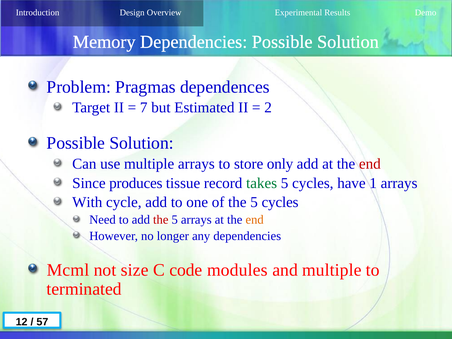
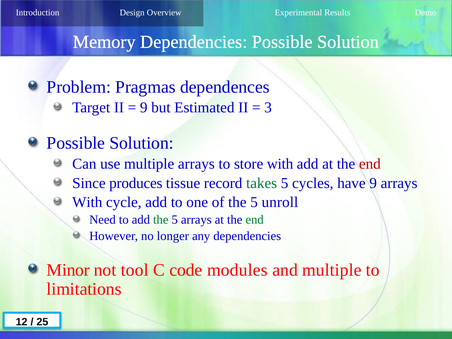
7: 7 -> 9 (144, 108)
2: 2 -> 3 (268, 108)
store only: only -> with (280, 164)
have 1: 1 -> 9 (373, 183)
the 5 cycles: cycles -> unroll (280, 202)
the colour: red -> green (161, 220)
end colour: orange -> green (255, 220)
Mcml: Mcml -> Minor (68, 270)
size: size -> tool (135, 270)
terminated: terminated -> limitations (84, 289)
57: 57 -> 25 (42, 322)
